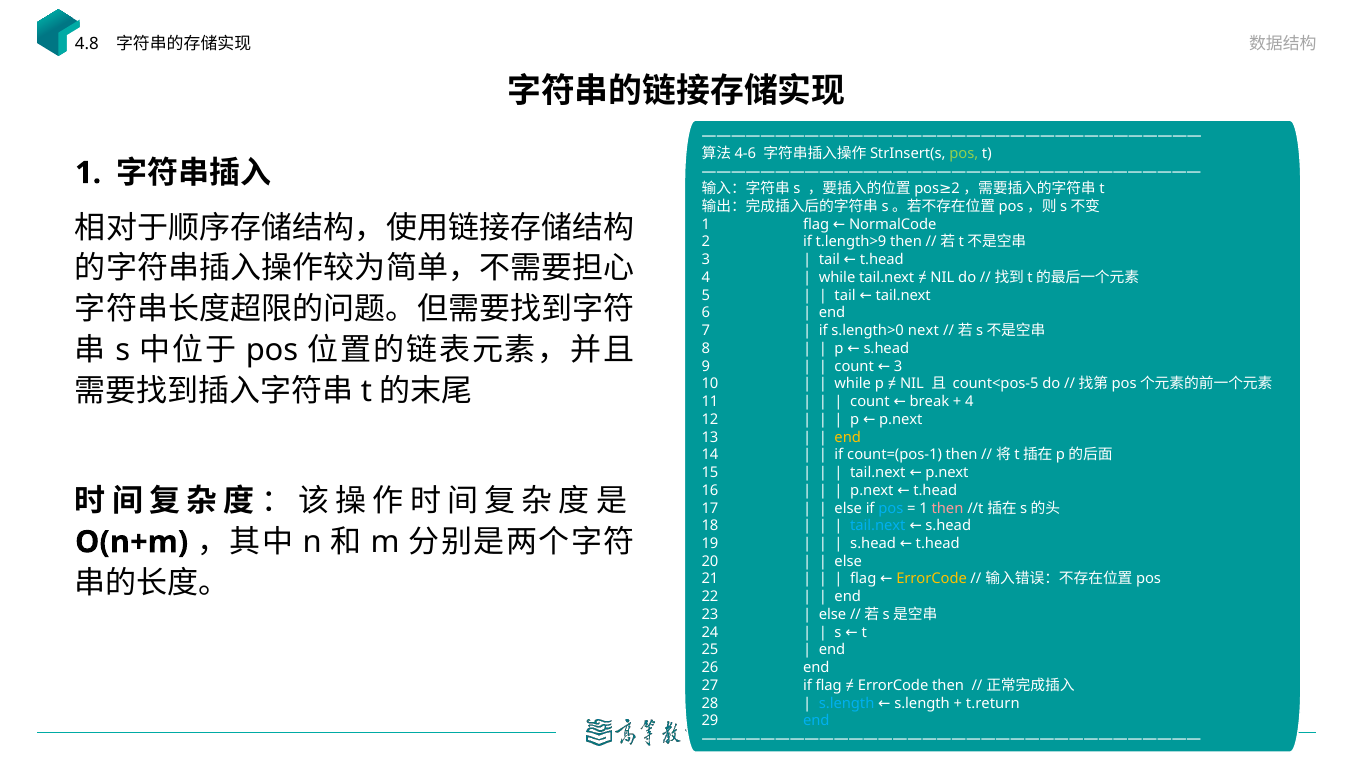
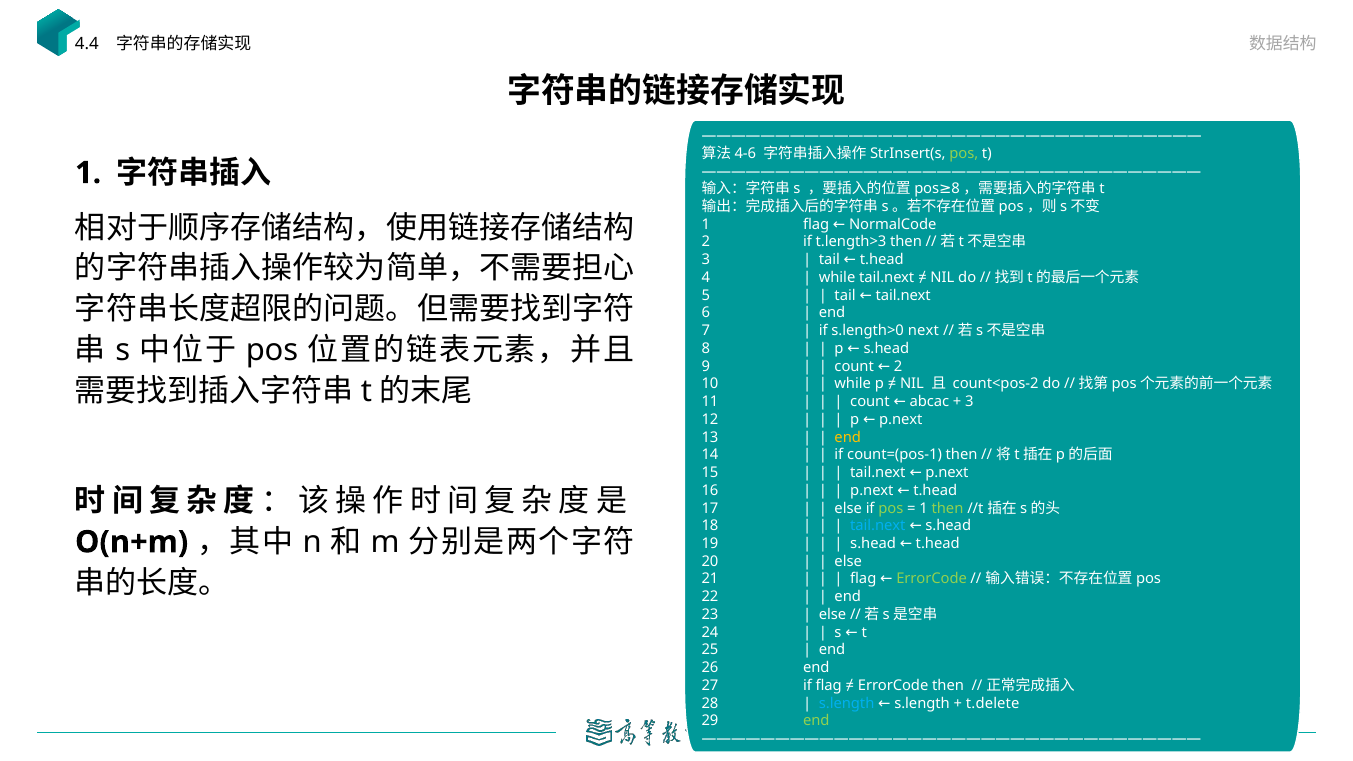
4.8: 4.8 -> 4.4 (87, 44)
2: 2 -> 8 (956, 189)
t.length>9: t.length>9 -> t.length>3 (851, 242)
count 3: 3 -> 2 (898, 366)
count<pos-5: count<pos-5 -> count<pos-2 (996, 384)
break: break -> abcac (929, 402)
4: 4 -> 3 (969, 402)
pos colour: light blue -> light green (891, 508)
then colour: pink -> light green (948, 508)
ErrorCode colour: yellow -> light green (932, 579)
t.return: t.return -> t.delete (993, 703)
end colour: light blue -> light green (816, 721)
